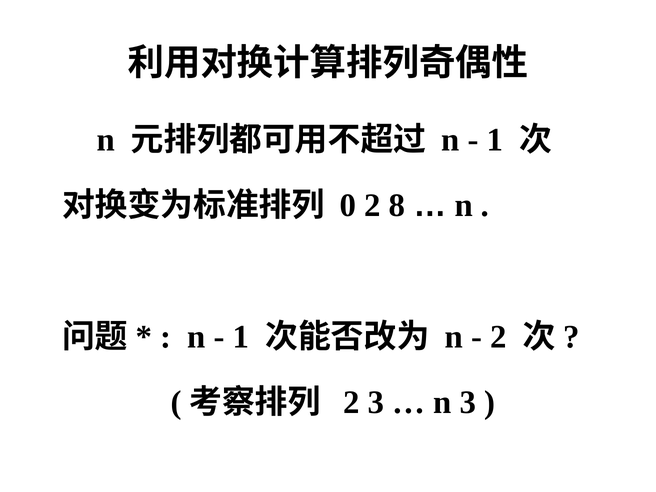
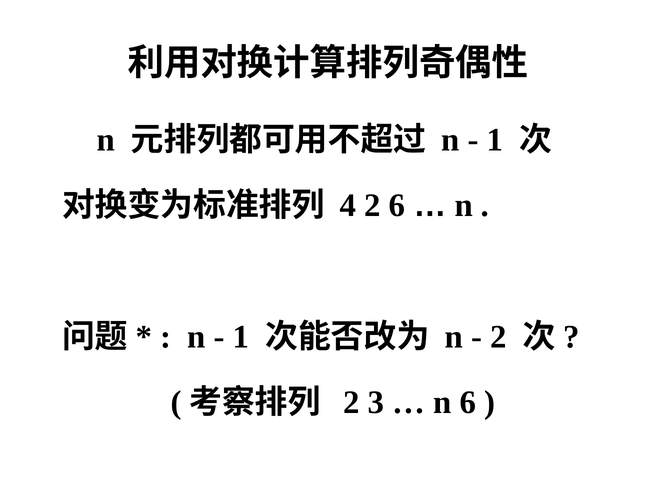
0: 0 -> 4 (348, 206)
2 8: 8 -> 6 (397, 206)
n 3: 3 -> 6 (468, 402)
